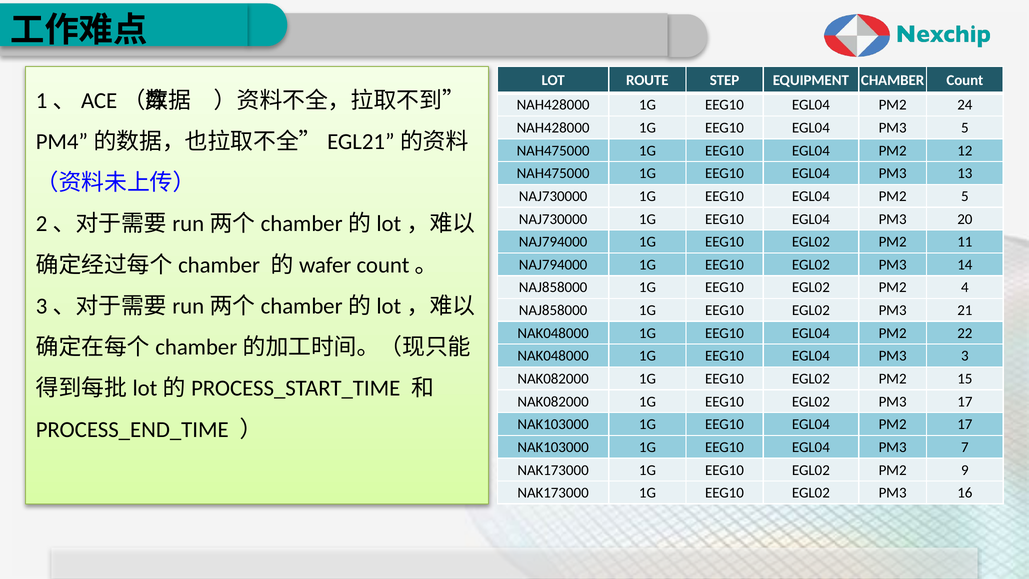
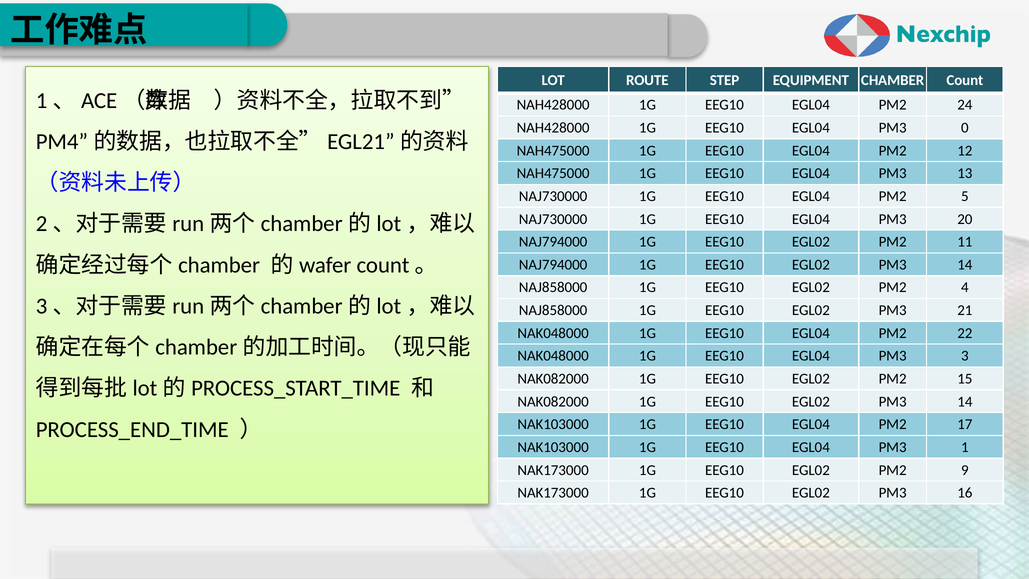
PM3 5: 5 -> 0 (965, 128)
17: 17 -> 14 (965, 402)
7: 7 -> 1 (965, 447)
